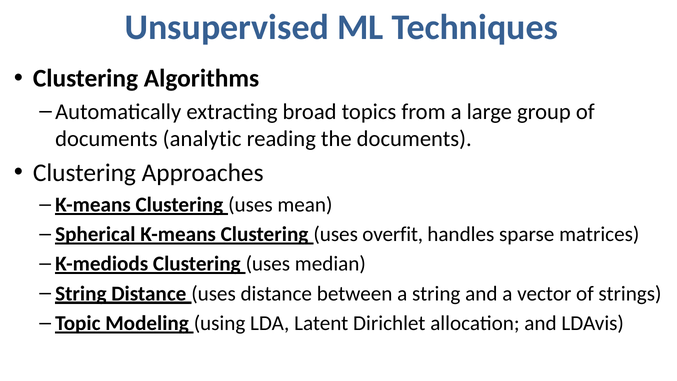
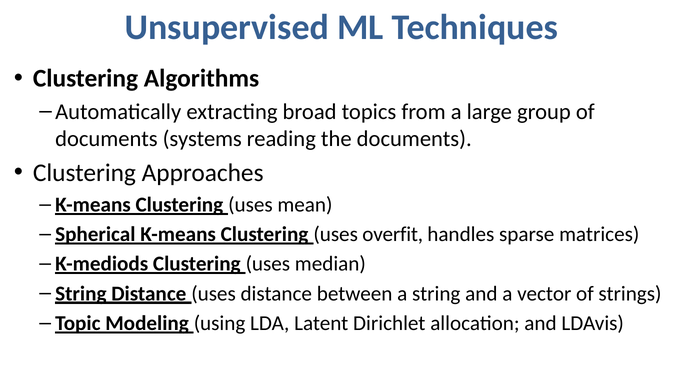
analytic: analytic -> systems (202, 139)
